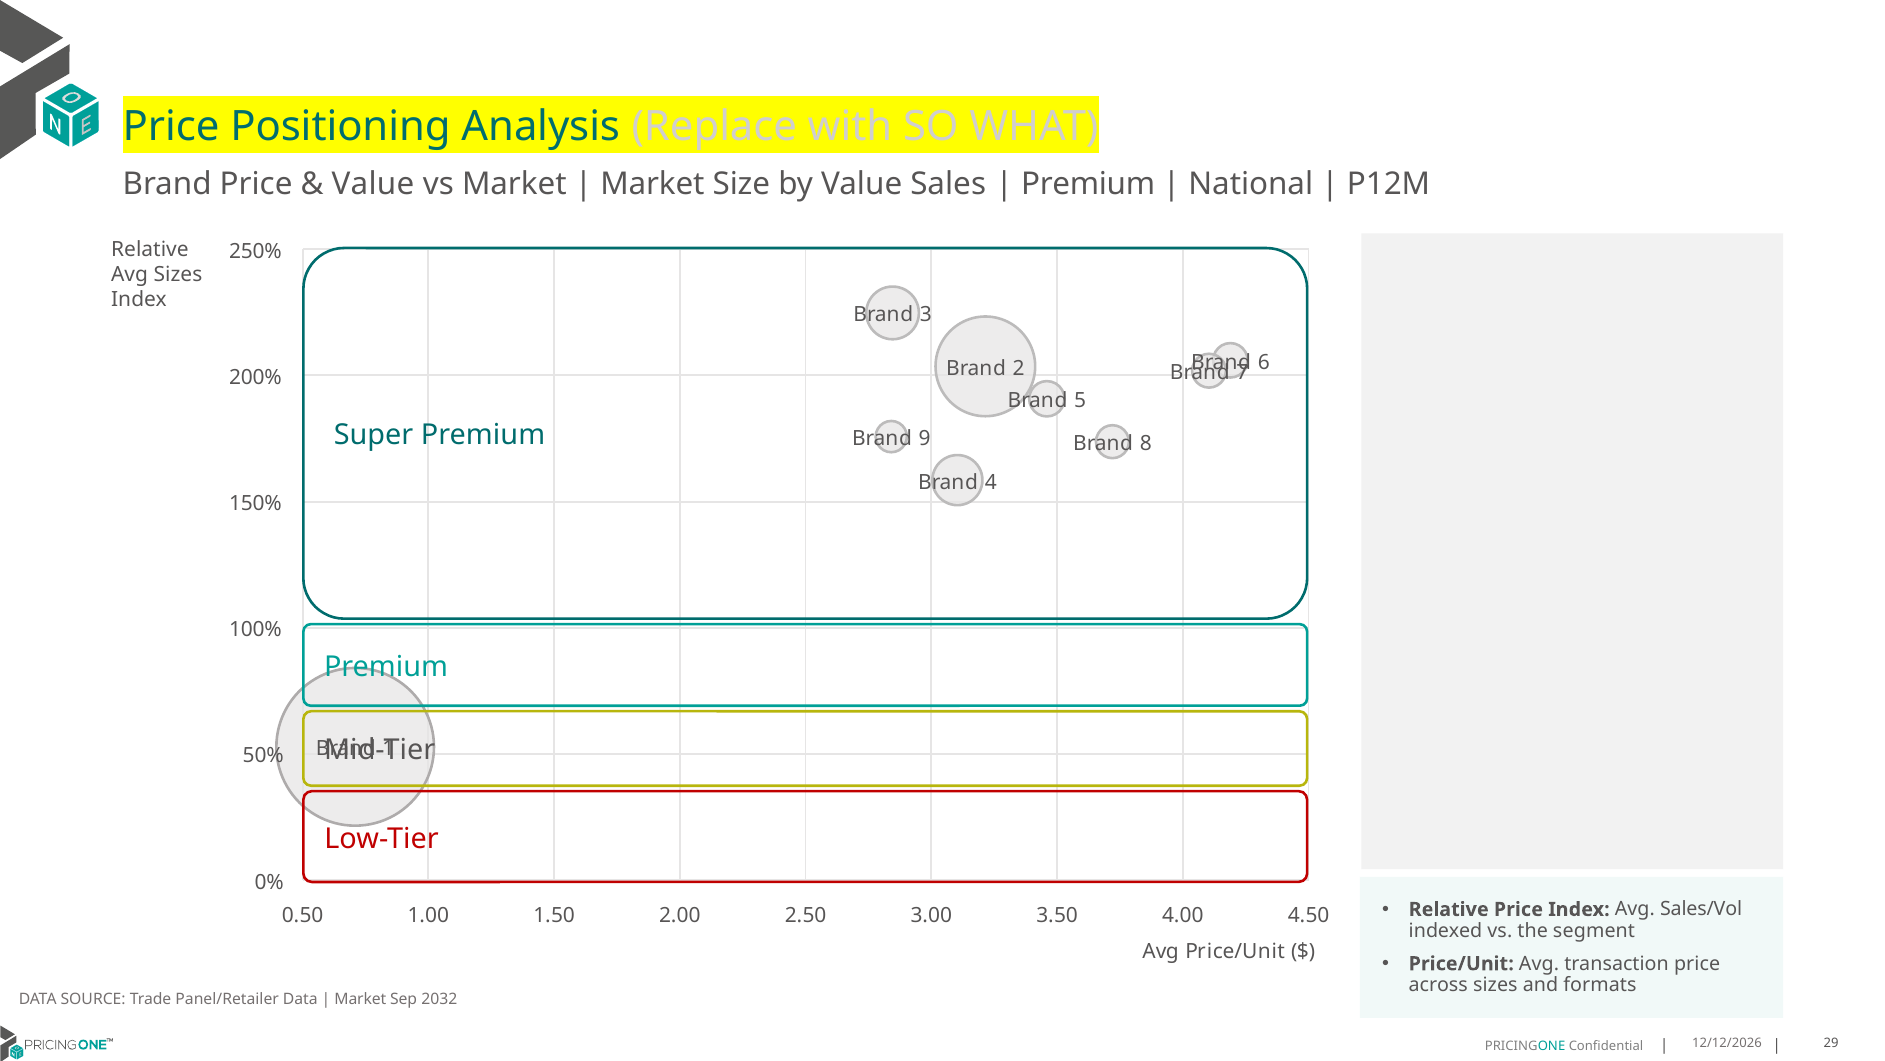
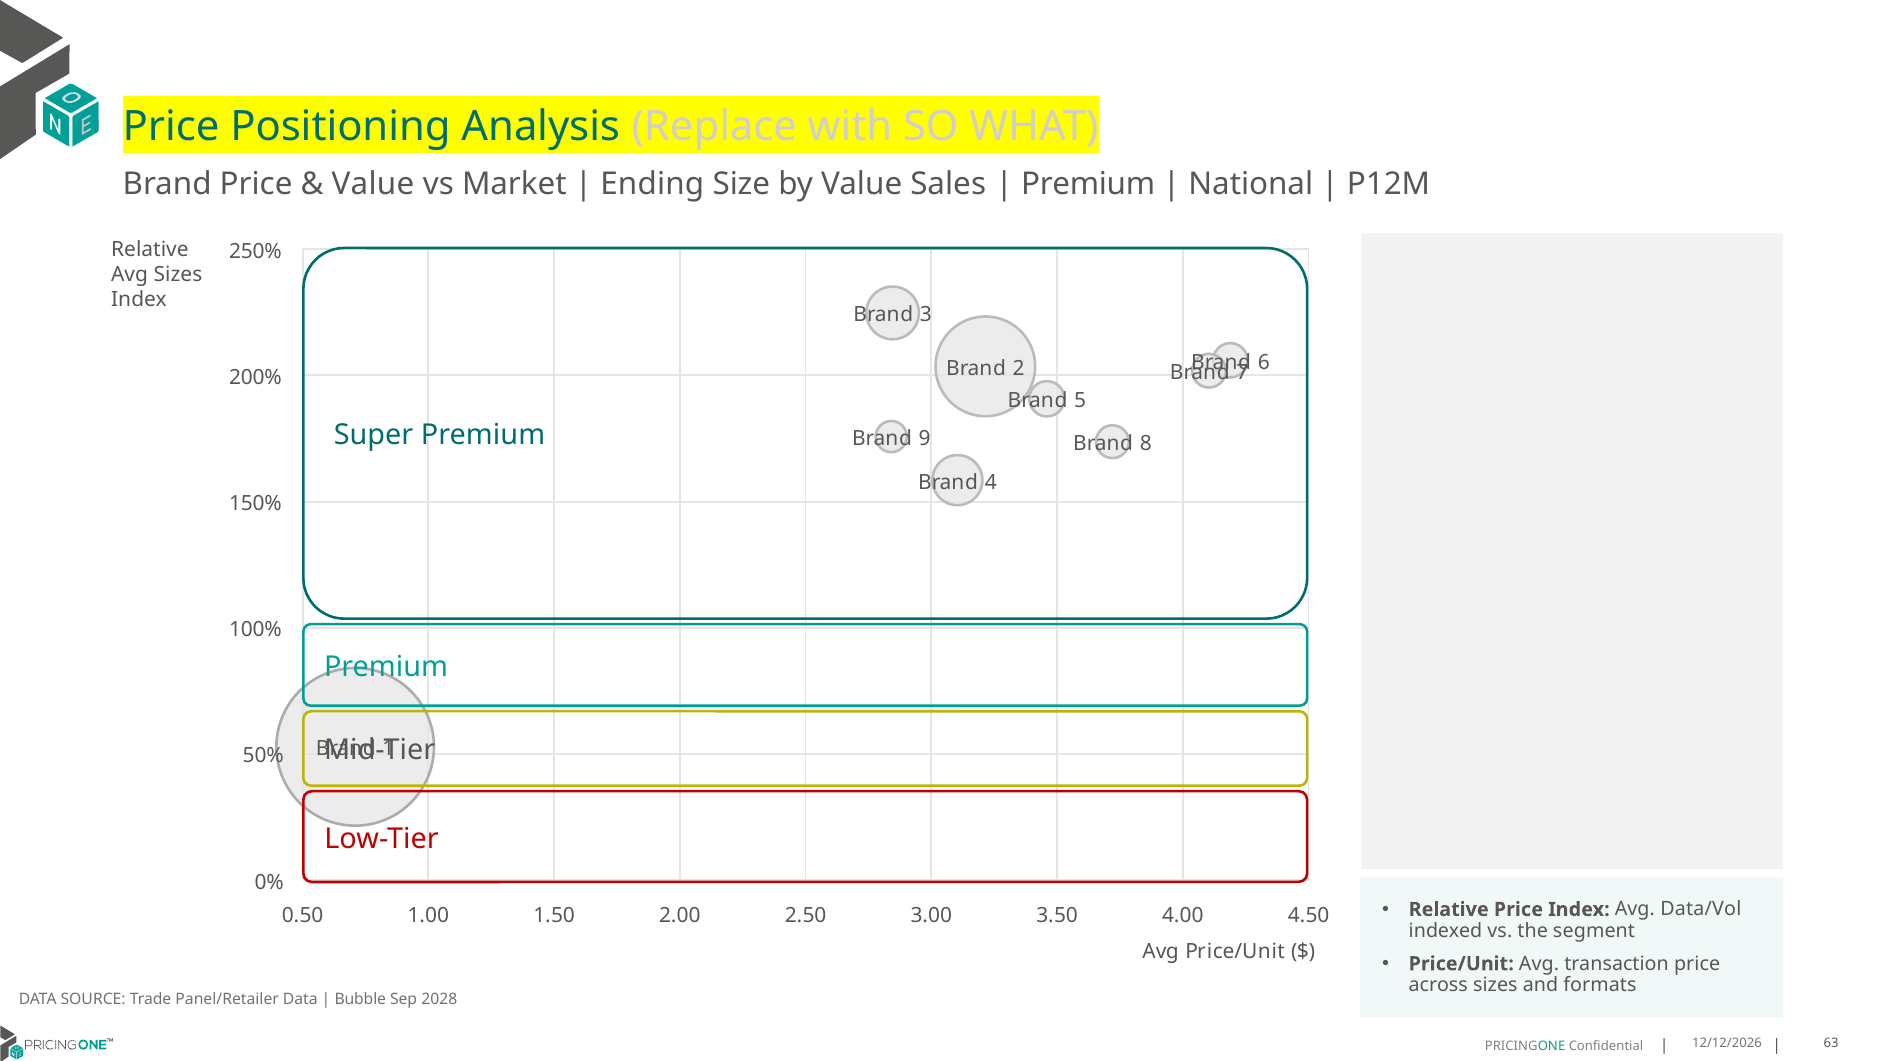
Market: Market -> Ending (652, 184)
Sales/Vol: Sales/Vol -> Data/Vol (1701, 909)
Market: Market -> Bubble (360, 999)
2032: 2032 -> 2028 (439, 999)
29: 29 -> 63 (1831, 1043)
